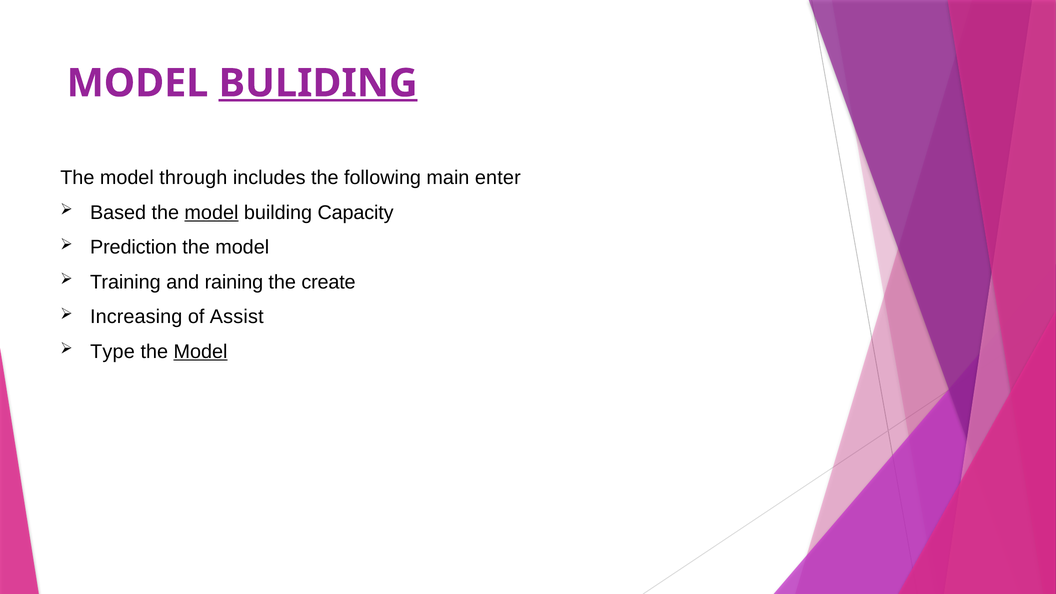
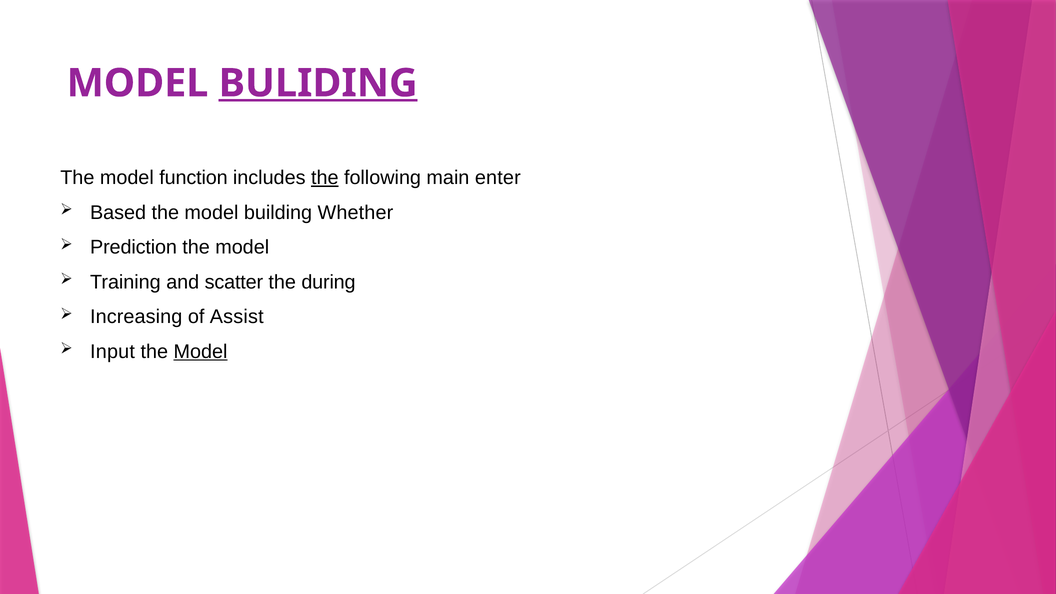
through: through -> function (193, 178)
the underline: none -> present (325, 178)
model underline: present -> none (211, 213)
Capacity: Capacity -> Whether (355, 213)
raining: raining -> scatter (234, 282)
create: create -> during (328, 282)
Type: Type -> Input (113, 352)
